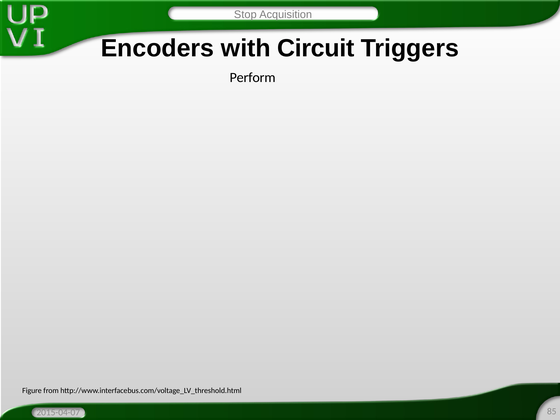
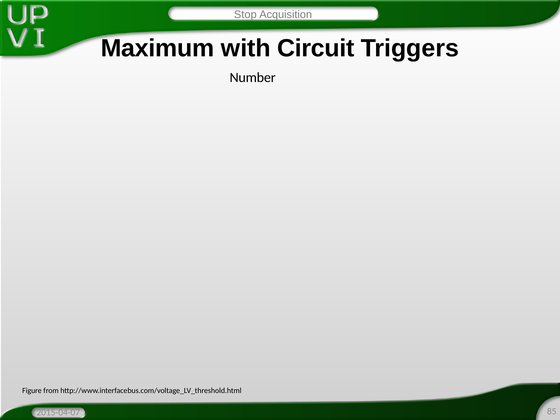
Encoders: Encoders -> Maximum (158, 48)
Perform: Perform -> Number (253, 77)
